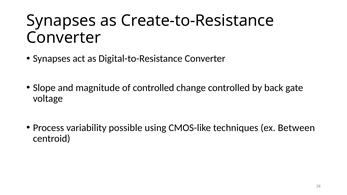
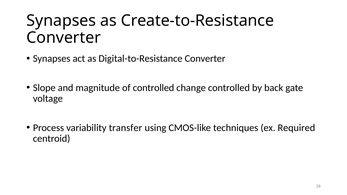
possible: possible -> transfer (126, 128)
Between: Between -> Required (296, 128)
